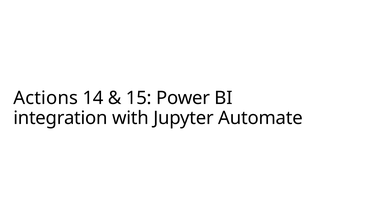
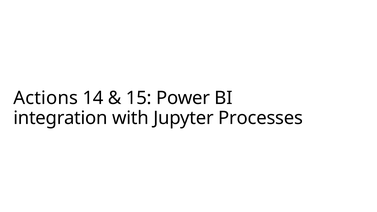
Automate: Automate -> Processes (261, 118)
